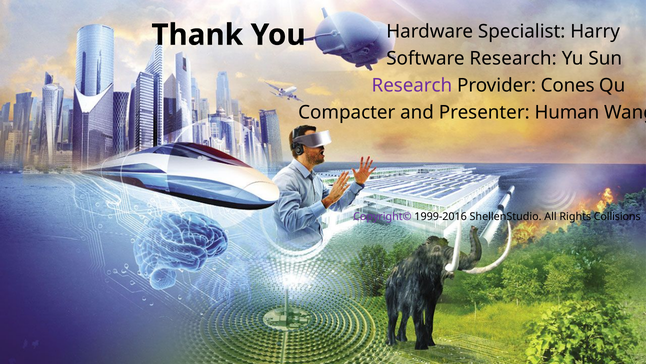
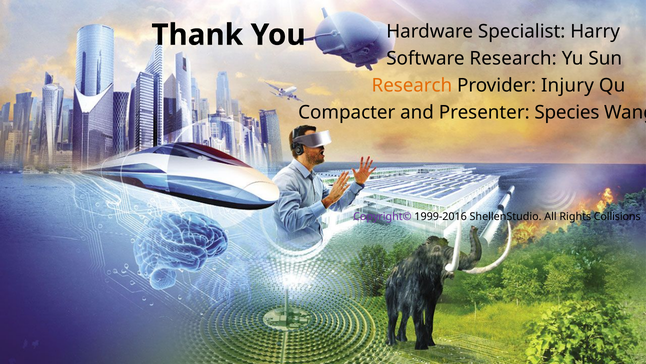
Research colour: purple -> orange (412, 85)
Cones: Cones -> Injury (567, 85)
Human: Human -> Species (567, 113)
